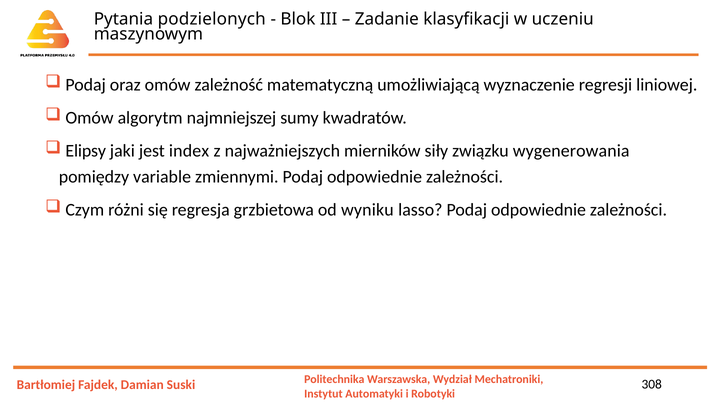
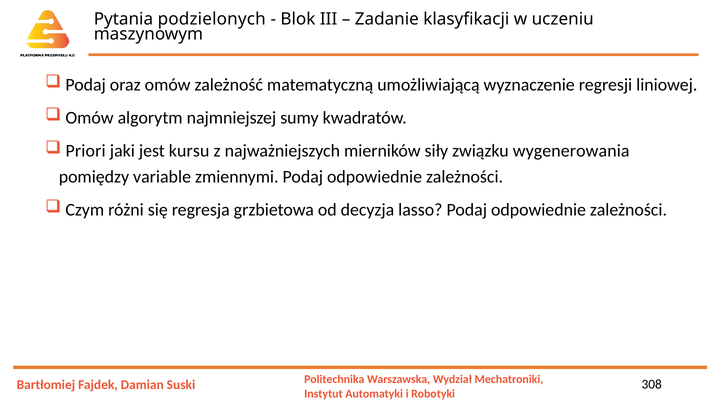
Elipsy: Elipsy -> Priori (86, 151)
index: index -> kursu (189, 151)
wyniku: wyniku -> decyzja (367, 210)
